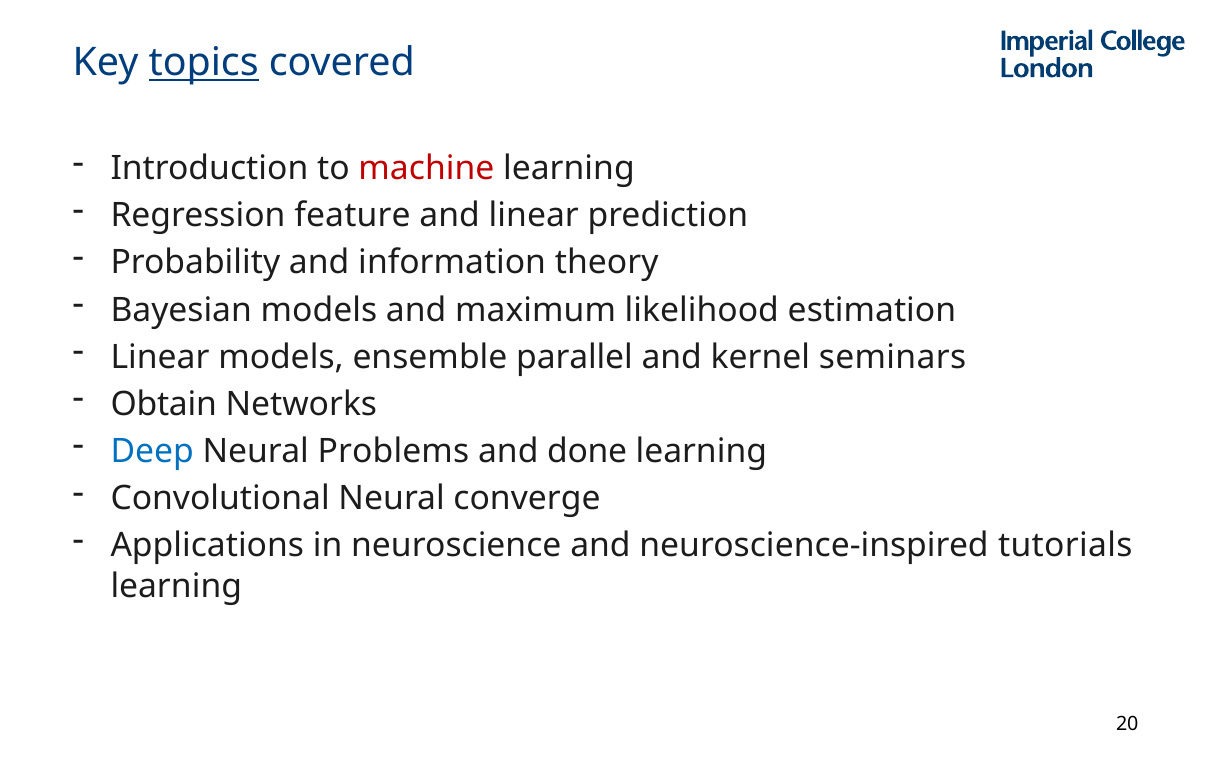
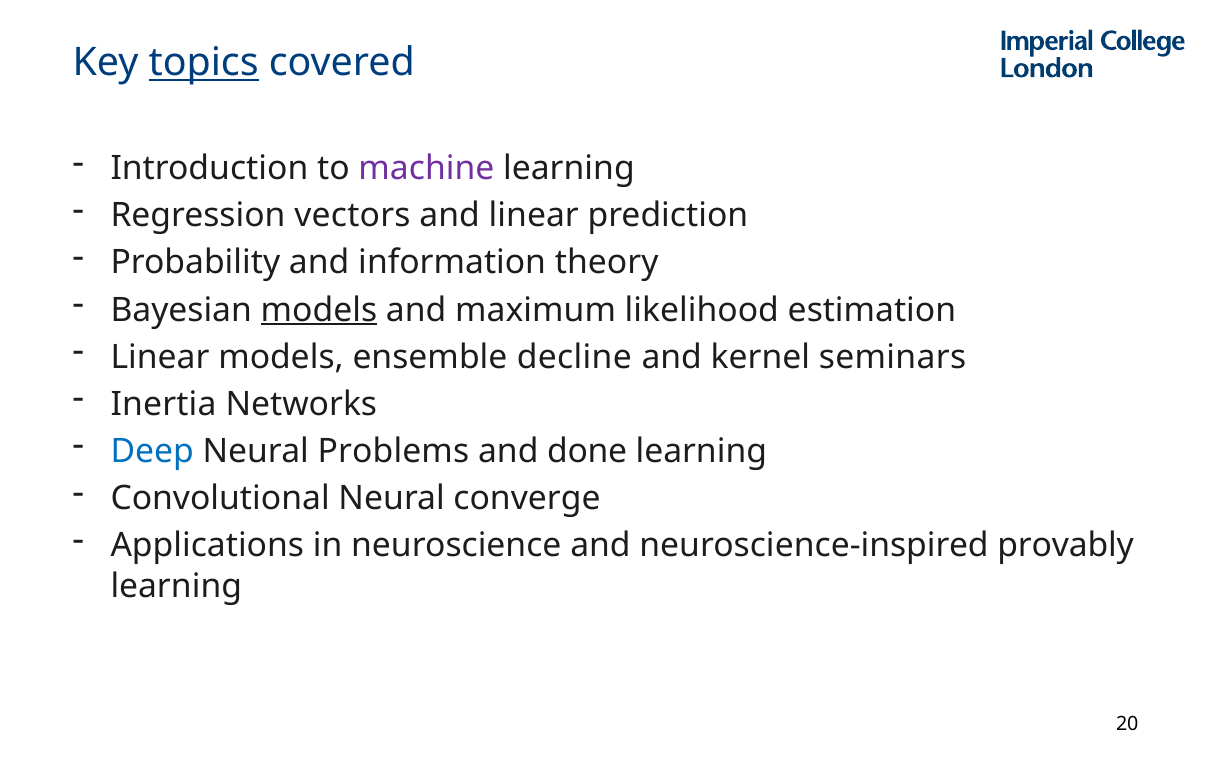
machine colour: red -> purple (426, 169)
feature: feature -> vectors (352, 216)
models underline: none -> present (319, 310)
parallel: parallel -> decline (574, 357)
Obtain: Obtain -> Inertia (164, 404)
tutorials: tutorials -> provably (1066, 545)
